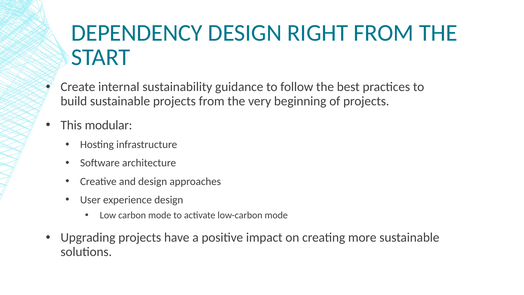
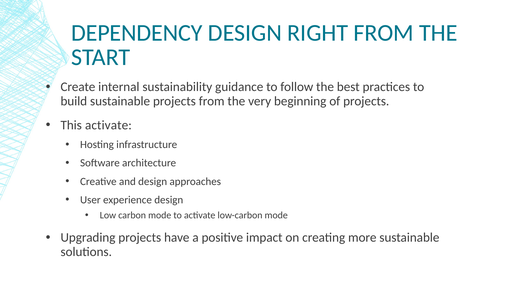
This modular: modular -> activate (108, 125)
